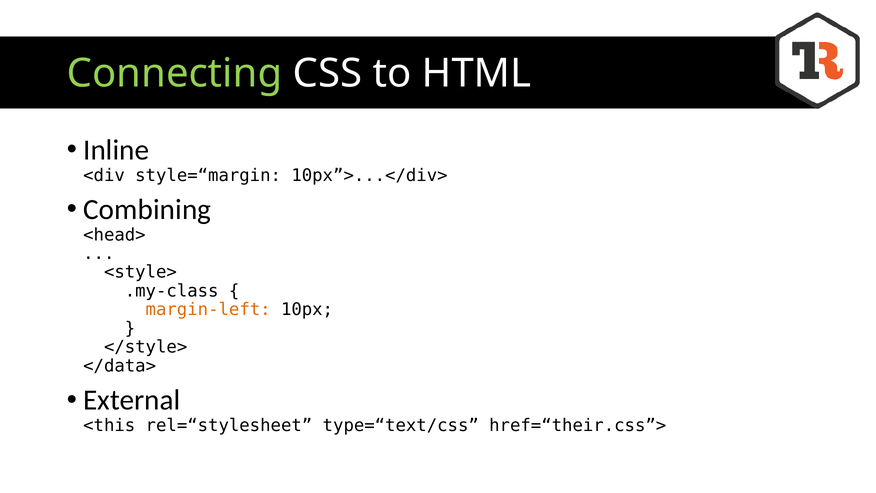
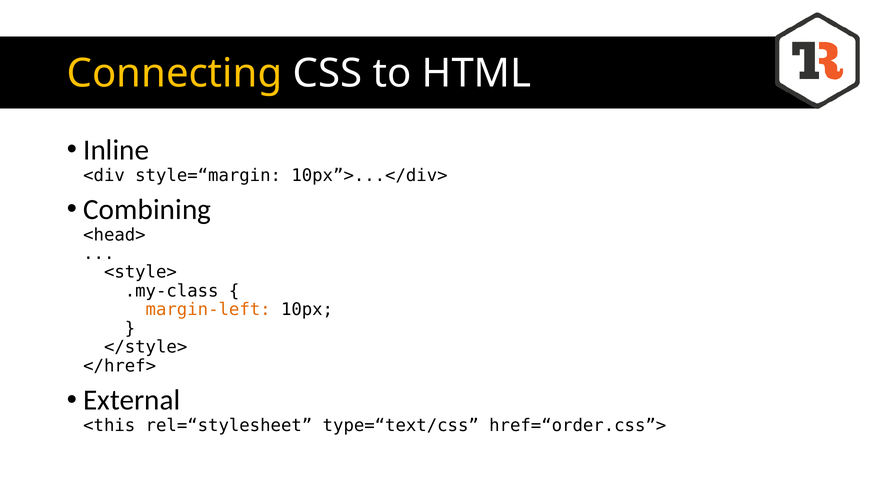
Connecting colour: light green -> yellow (174, 74)
</data>: </data> -> </href> (120, 366)
href=“their.css”>: href=“their.css”> -> href=“order.css”> (578, 425)
